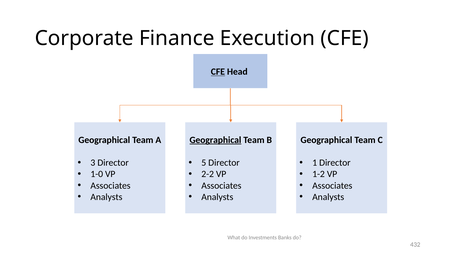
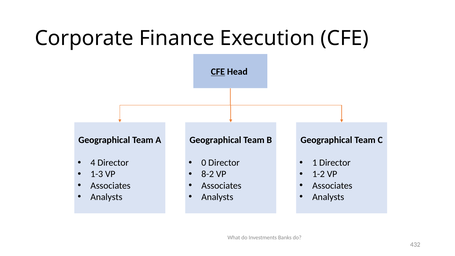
Geographical underline: present -> none (215, 140)
3: 3 -> 4 (93, 163)
5: 5 -> 0 (204, 163)
1-0: 1-0 -> 1-3 (97, 174)
2-2: 2-2 -> 8-2 (208, 174)
